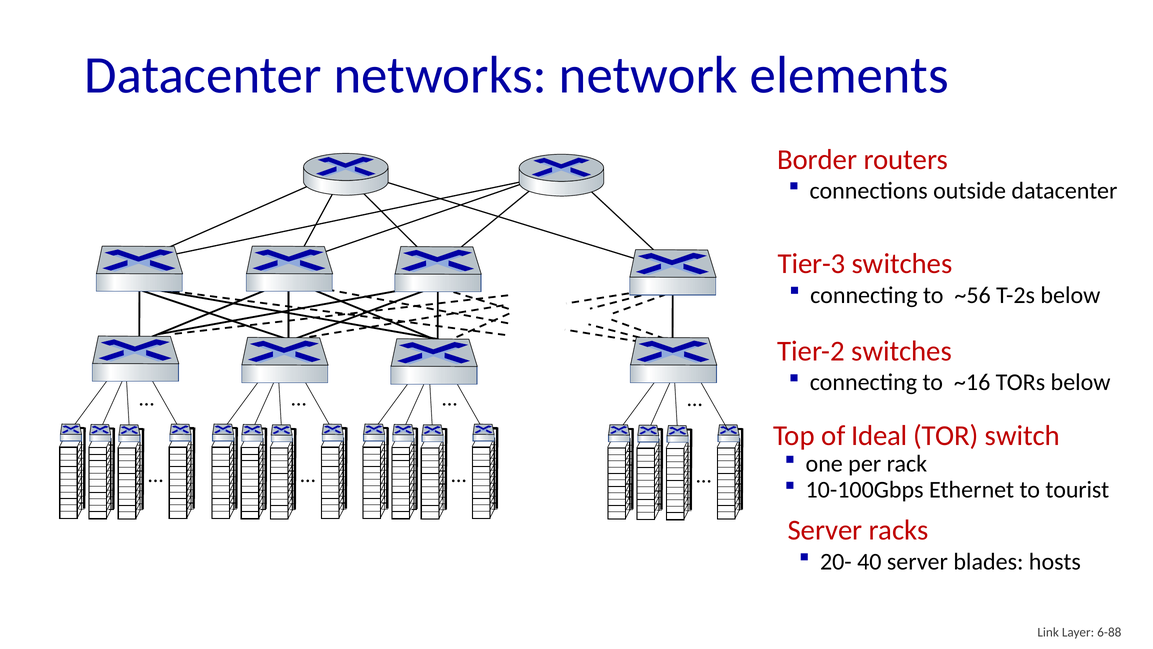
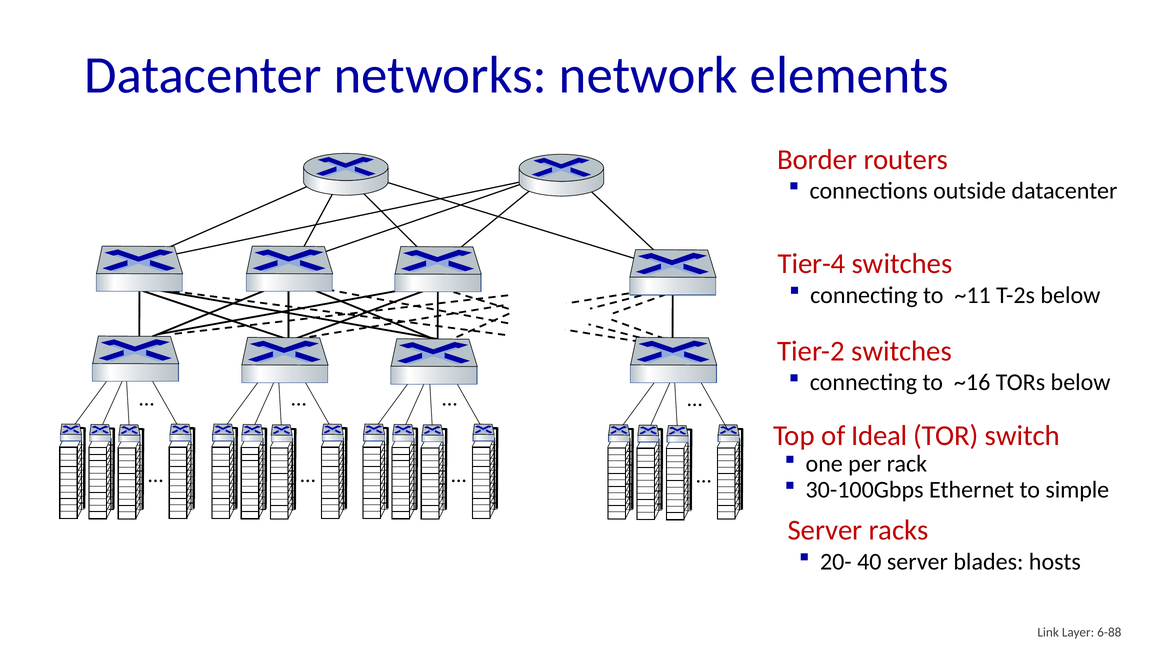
Tier-3: Tier-3 -> Tier-4 (812, 264)
~56: ~56 -> ~11 (973, 295)
10-100Gbps: 10-100Gbps -> 30-100Gbps (865, 490)
tourist: tourist -> simple (1077, 490)
